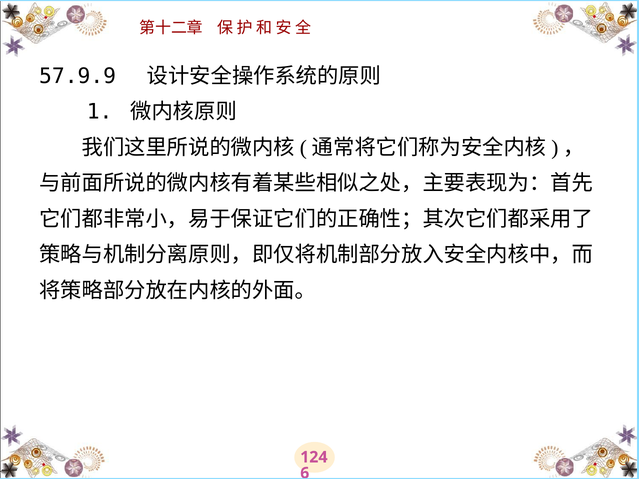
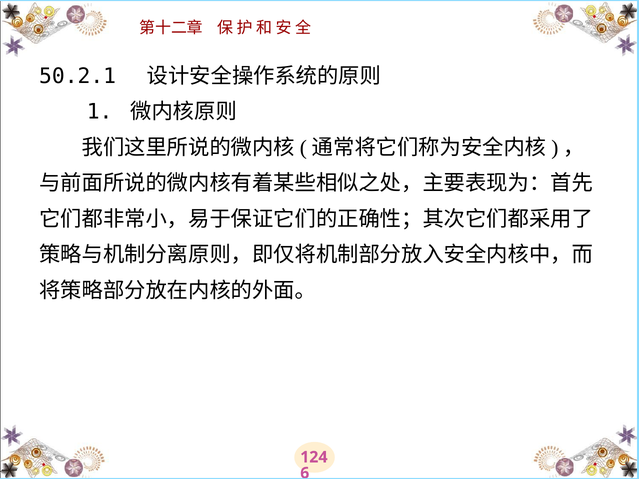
57.9.9: 57.9.9 -> 50.2.1 (78, 76)
